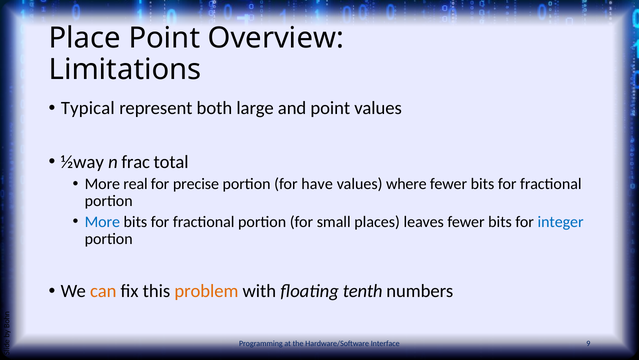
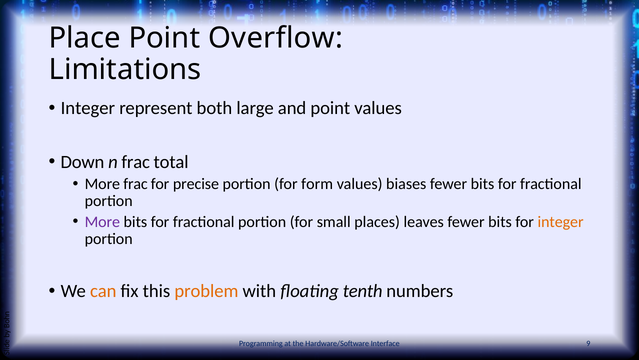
Overview: Overview -> Overflow (276, 38)
Typical: Typical -> Integer (88, 108)
½way: ½way -> Down (82, 162)
More real: real -> frac (136, 184)
have: have -> form (317, 184)
where: where -> biases (406, 184)
More colour: blue -> purple (102, 221)
integer colour: blue -> orange (561, 221)
